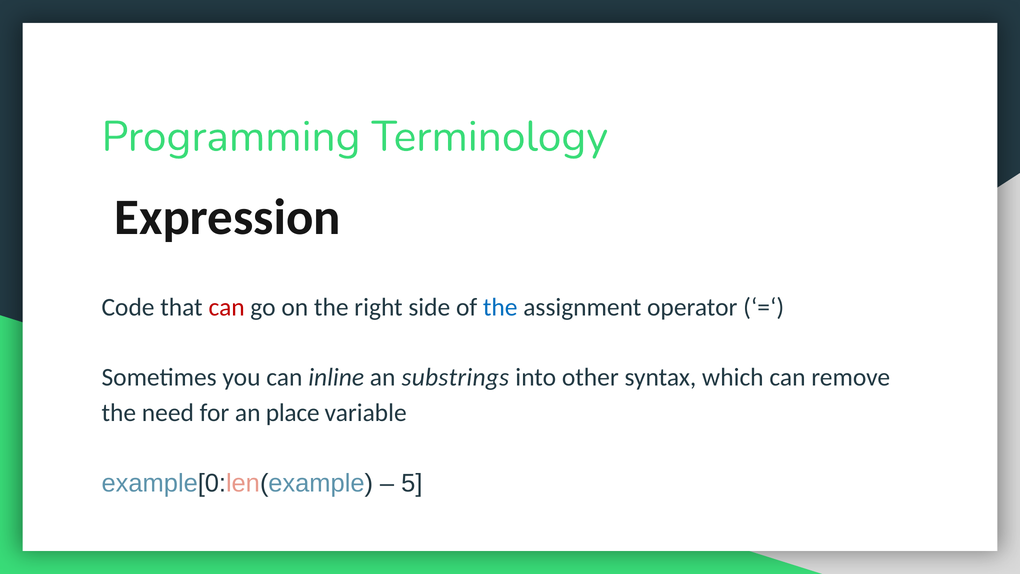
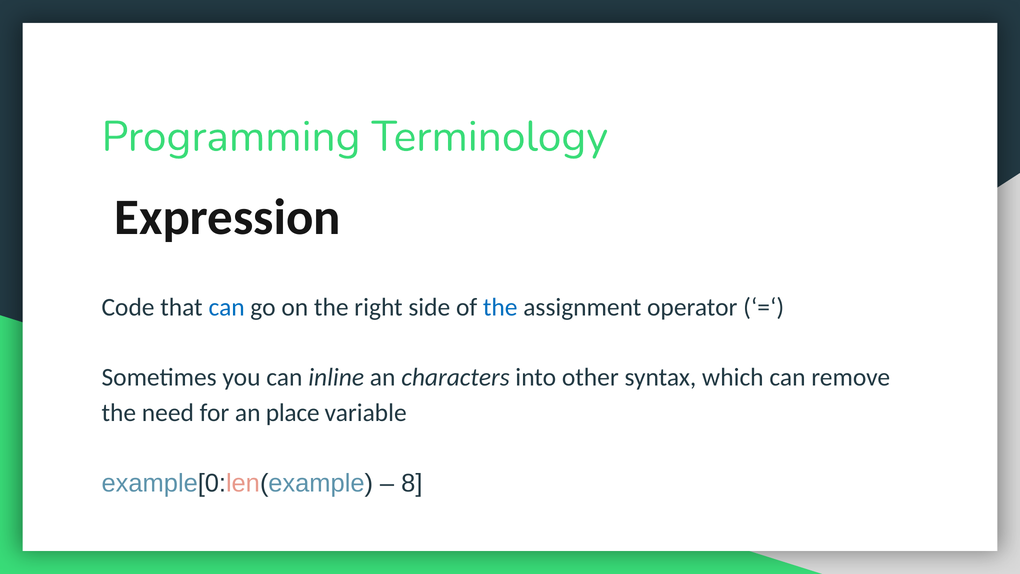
can colour: red -> blue (227, 307)
substrings: substrings -> characters (456, 377)
5: 5 -> 8 (412, 483)
